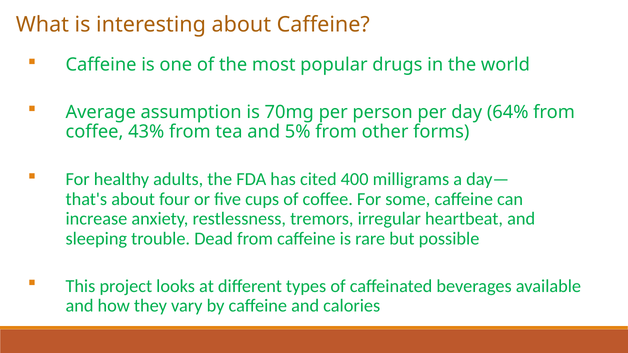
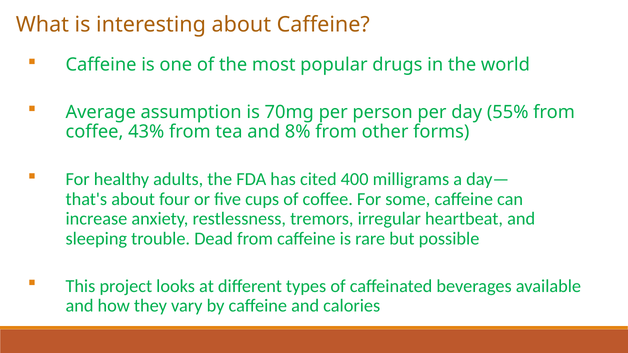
64%: 64% -> 55% (508, 112)
5%: 5% -> 8% (298, 132)
